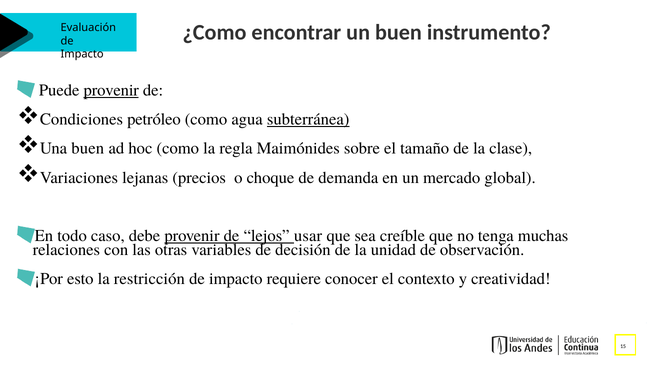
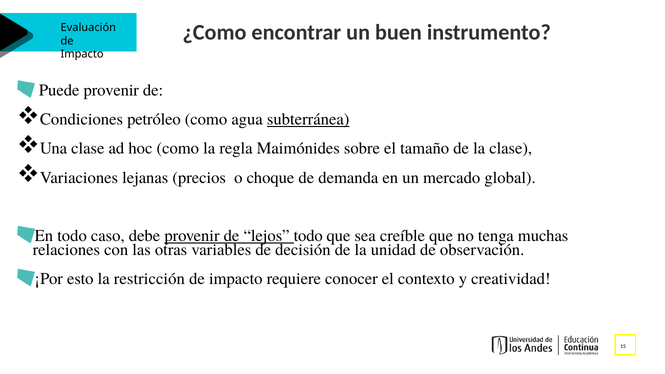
provenir underline: present -> none (111, 90)
Una buen: buen -> clase (88, 149)
lejos usar: usar -> todo (308, 236)
